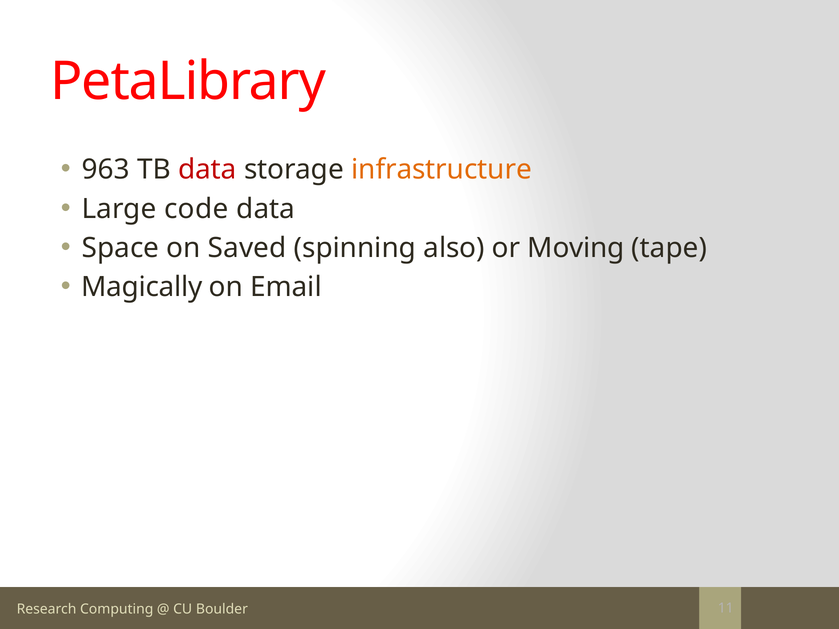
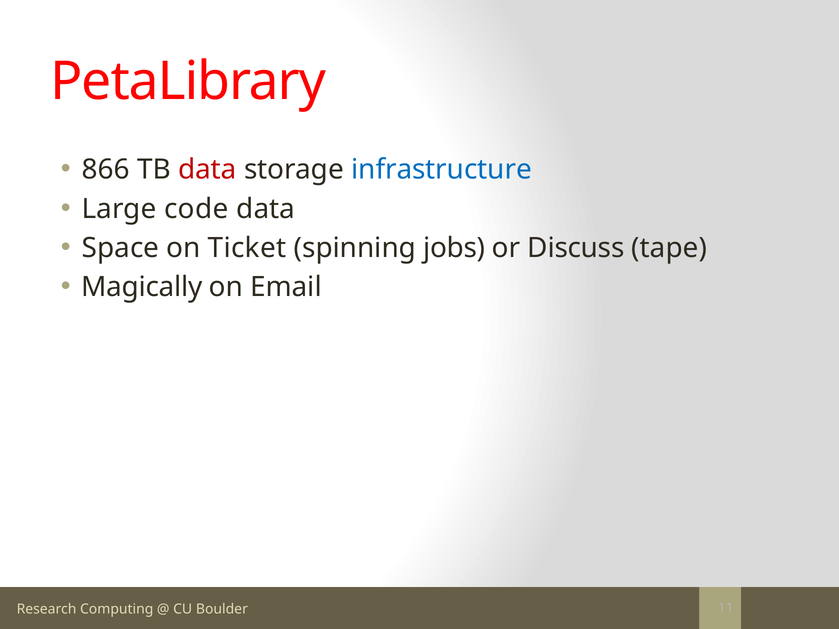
963: 963 -> 866 (106, 170)
infrastructure colour: orange -> blue (442, 170)
Saved: Saved -> Ticket (247, 248)
also: also -> jobs (454, 248)
Moving: Moving -> Discuss (576, 248)
